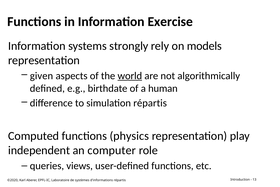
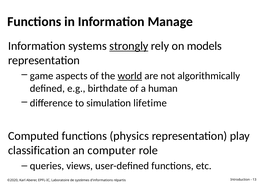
Exercise: Exercise -> Manage (170, 22)
strongly underline: none -> present (129, 46)
given: given -> game (42, 76)
simulation répartis: répartis -> lifetime (150, 103)
independent: independent -> classification (39, 150)
